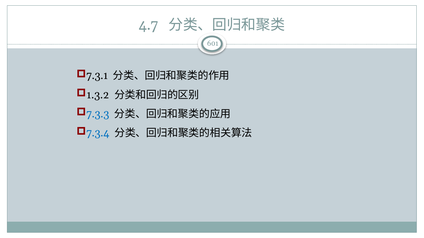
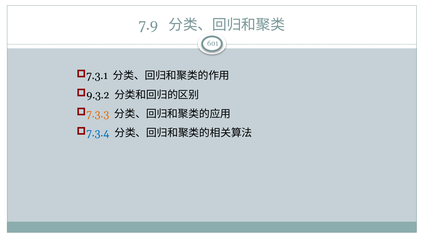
4.7: 4.7 -> 7.9 (148, 25)
1.3.2: 1.3.2 -> 9.3.2 (98, 95)
7.3.3 colour: blue -> orange (98, 114)
